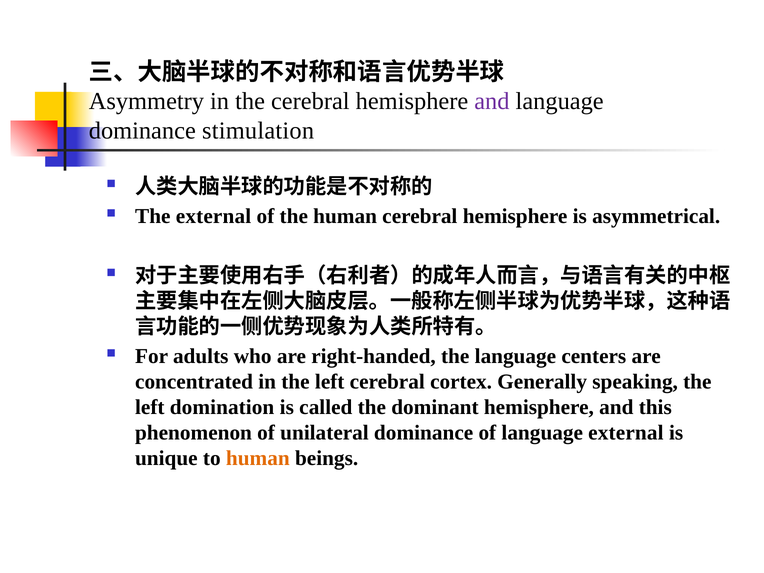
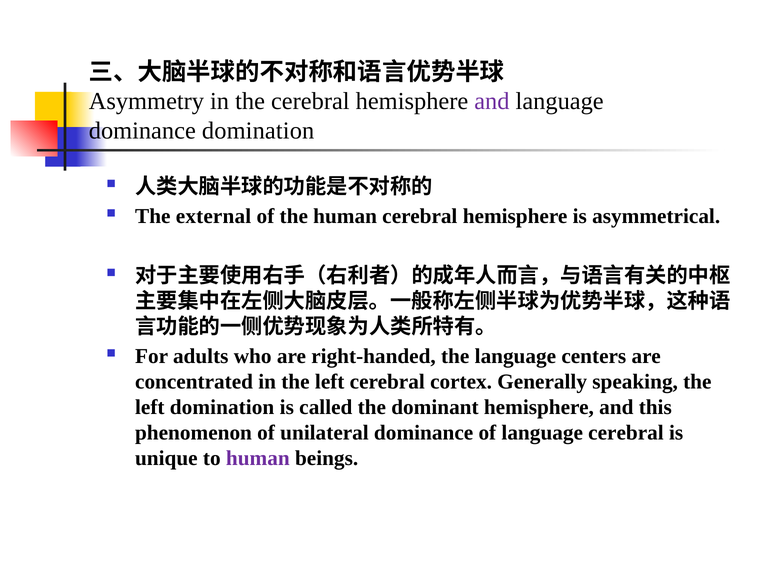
dominance stimulation: stimulation -> domination (258, 131)
language external: external -> cerebral (626, 433)
human colour: orange -> purple (258, 458)
